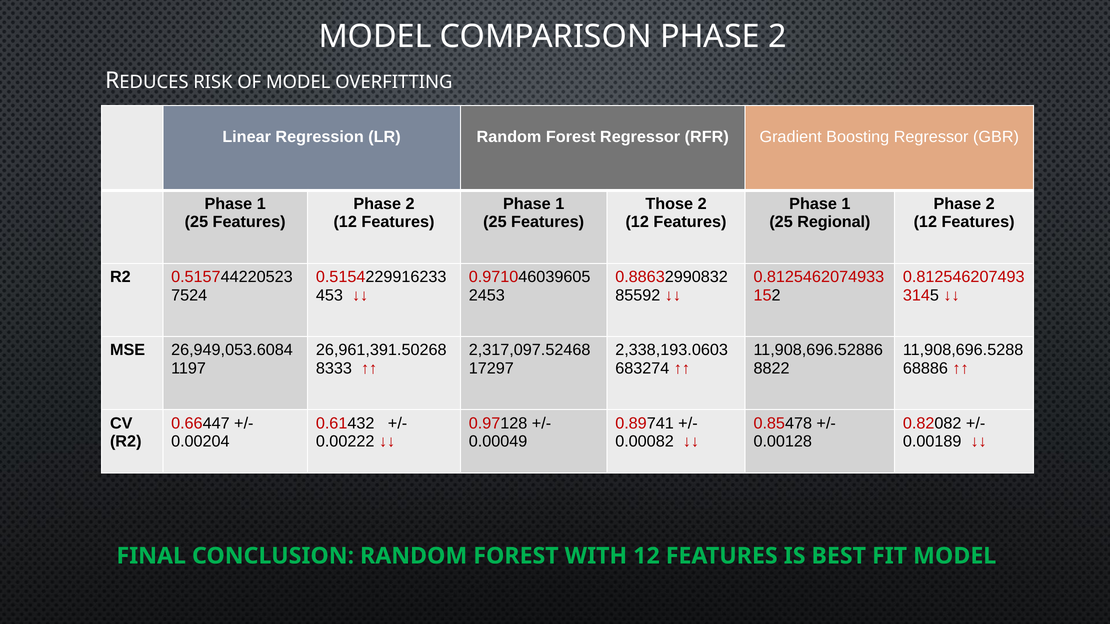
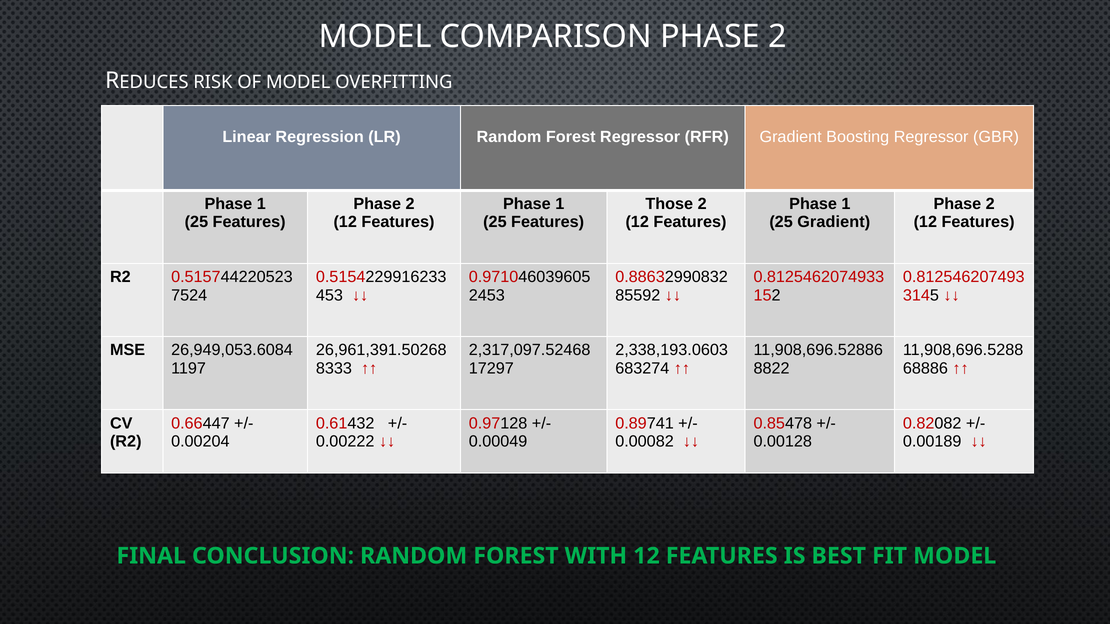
25 Regional: Regional -> Gradient (834, 222)
